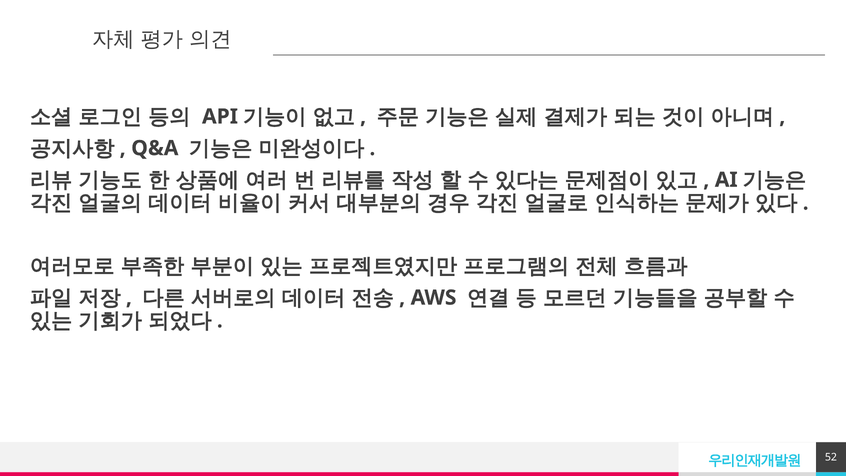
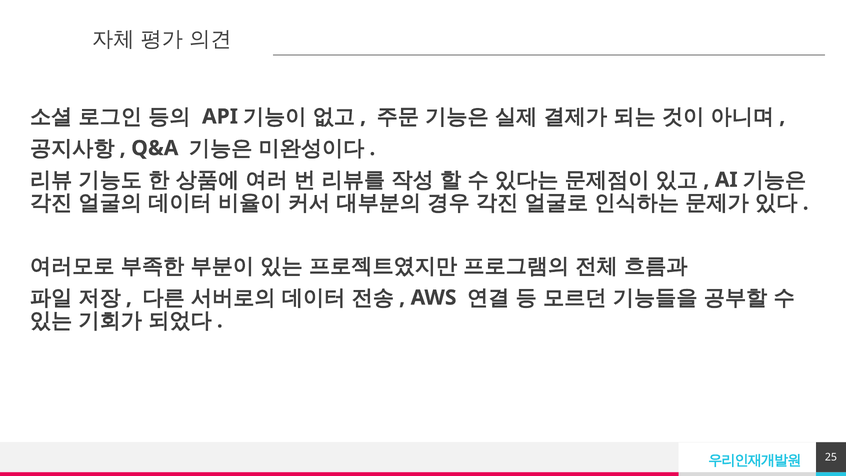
52: 52 -> 25 (831, 457)
